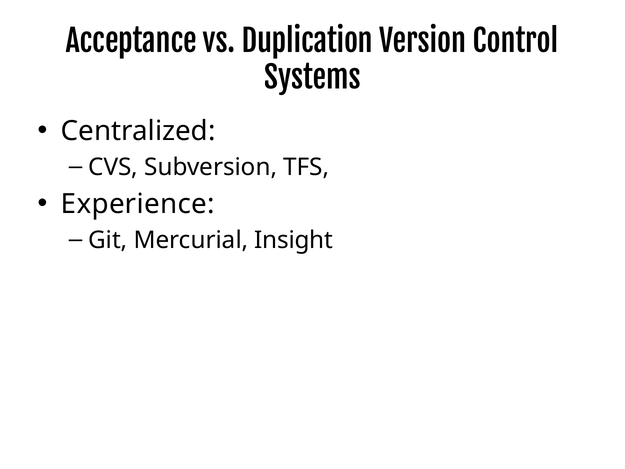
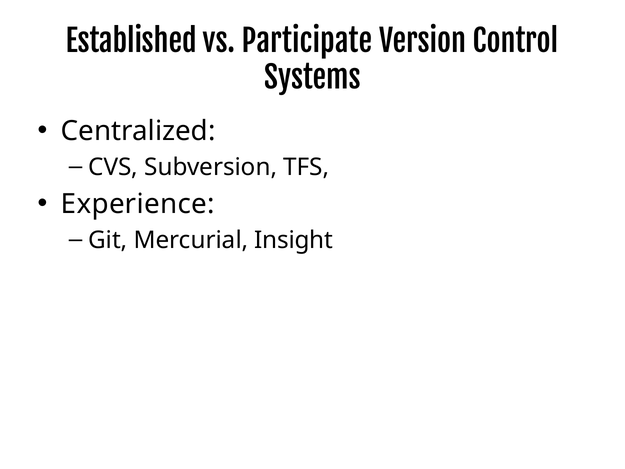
Acceptance: Acceptance -> Established (131, 42)
Duplication: Duplication -> Participate (307, 42)
